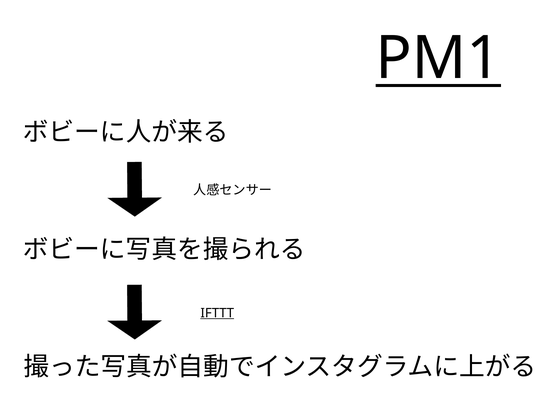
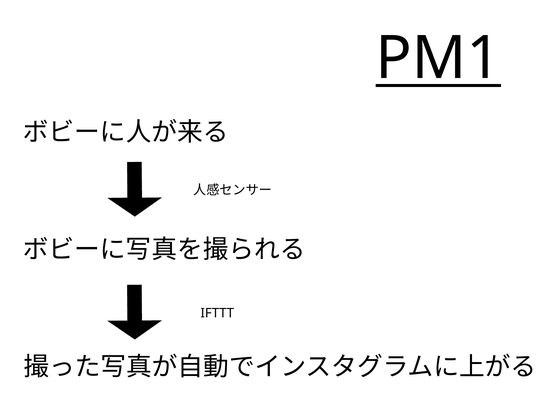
IFTTT underline: present -> none (217, 313)
